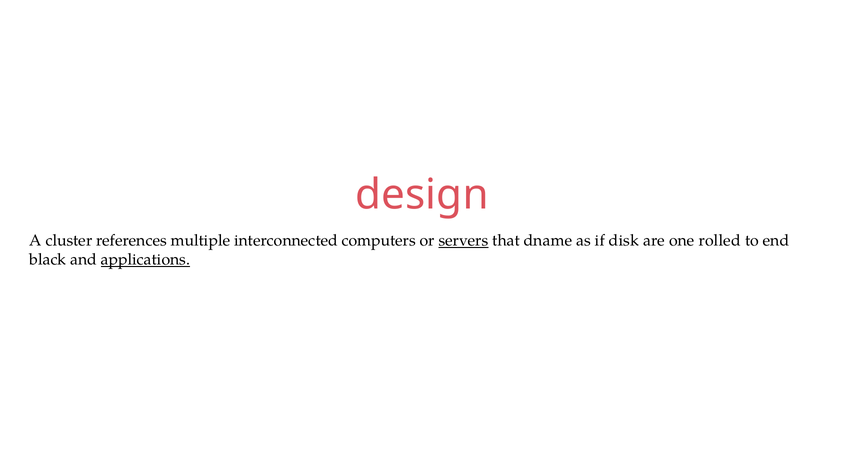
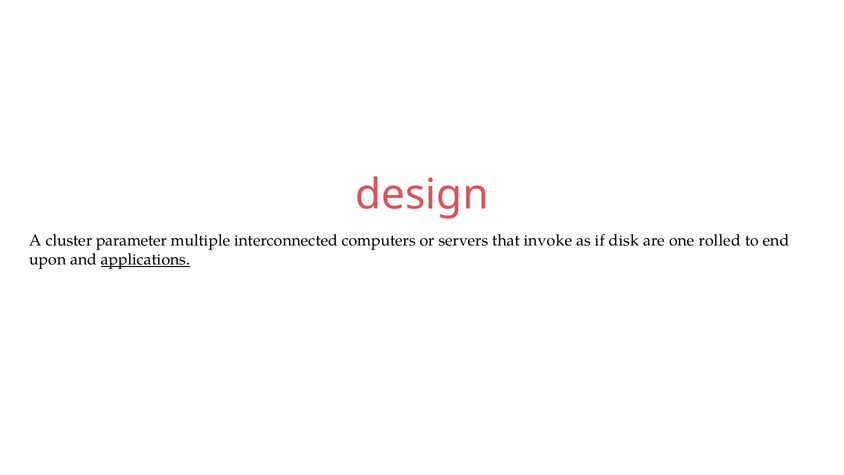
references: references -> parameter (132, 241)
servers underline: present -> none (463, 241)
dname: dname -> invoke (548, 241)
black: black -> upon (48, 260)
